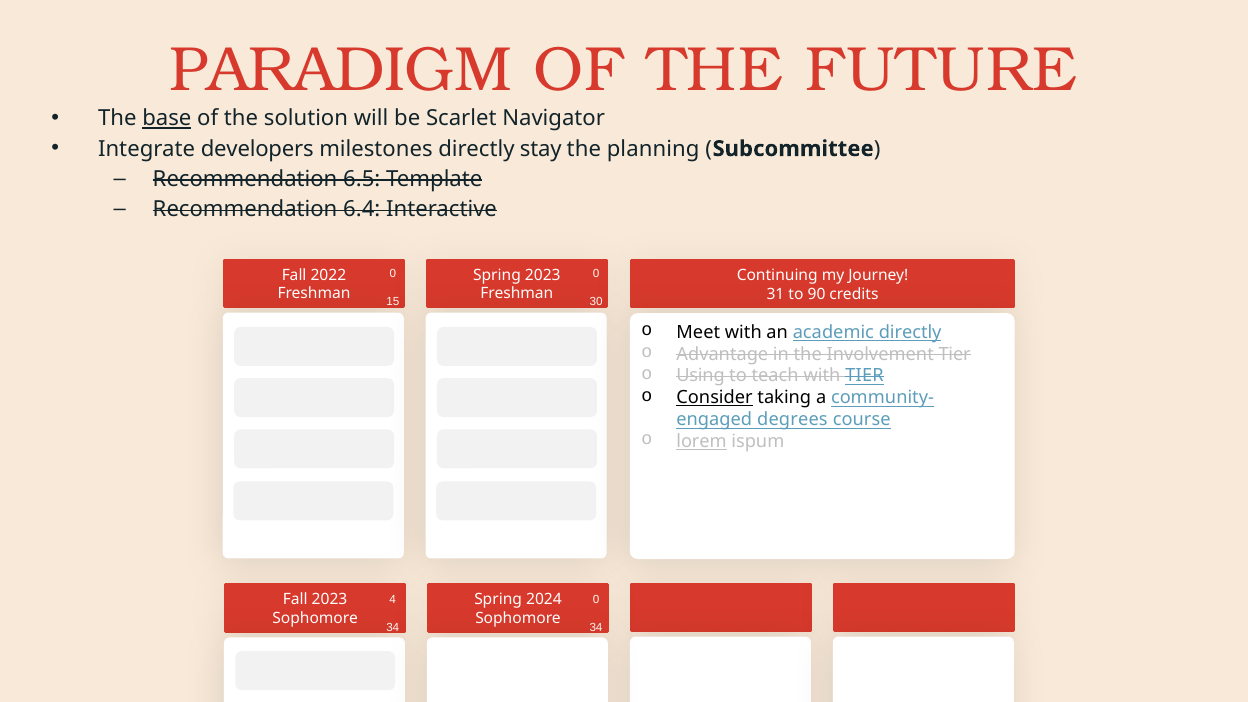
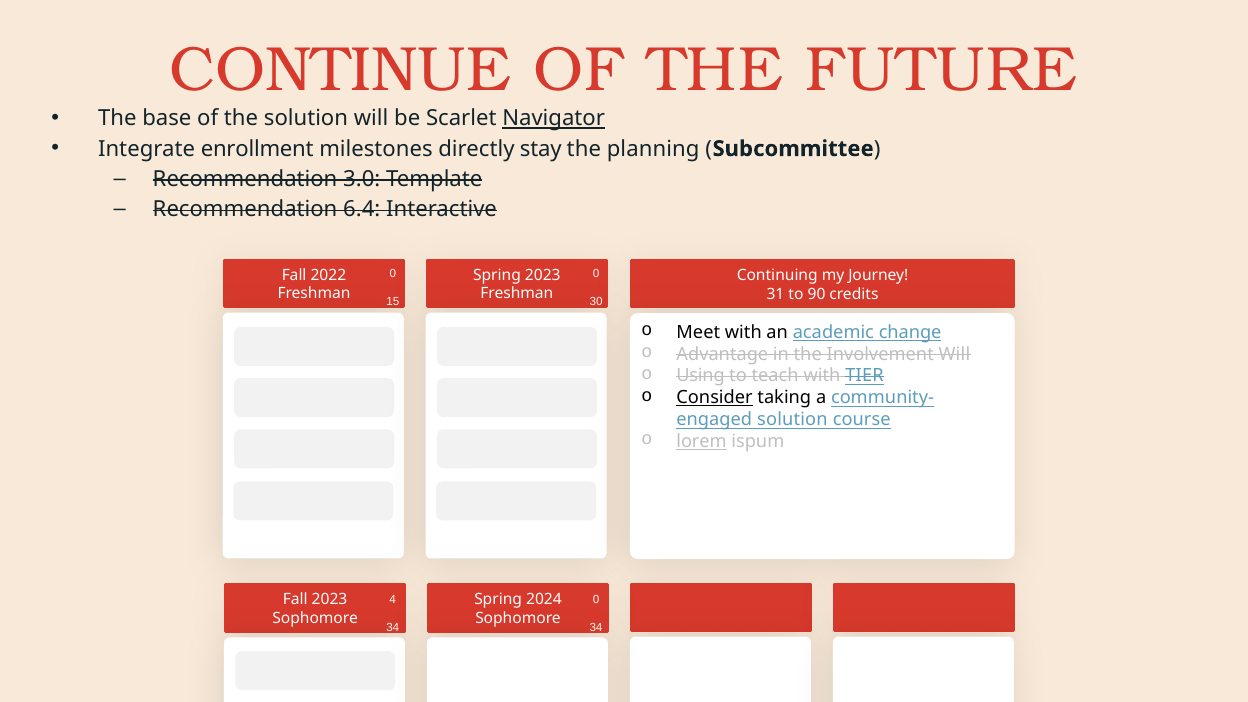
PARADIGM: PARADIGM -> CONTINUE (340, 70)
base underline: present -> none (167, 118)
Navigator underline: none -> present (554, 118)
developers: developers -> enrollment (257, 149)
6.5: 6.5 -> 3.0 (362, 179)
academic directly: directly -> change (910, 332)
Involvement Tier: Tier -> Will (954, 354)
degrees: degrees -> solution (792, 420)
